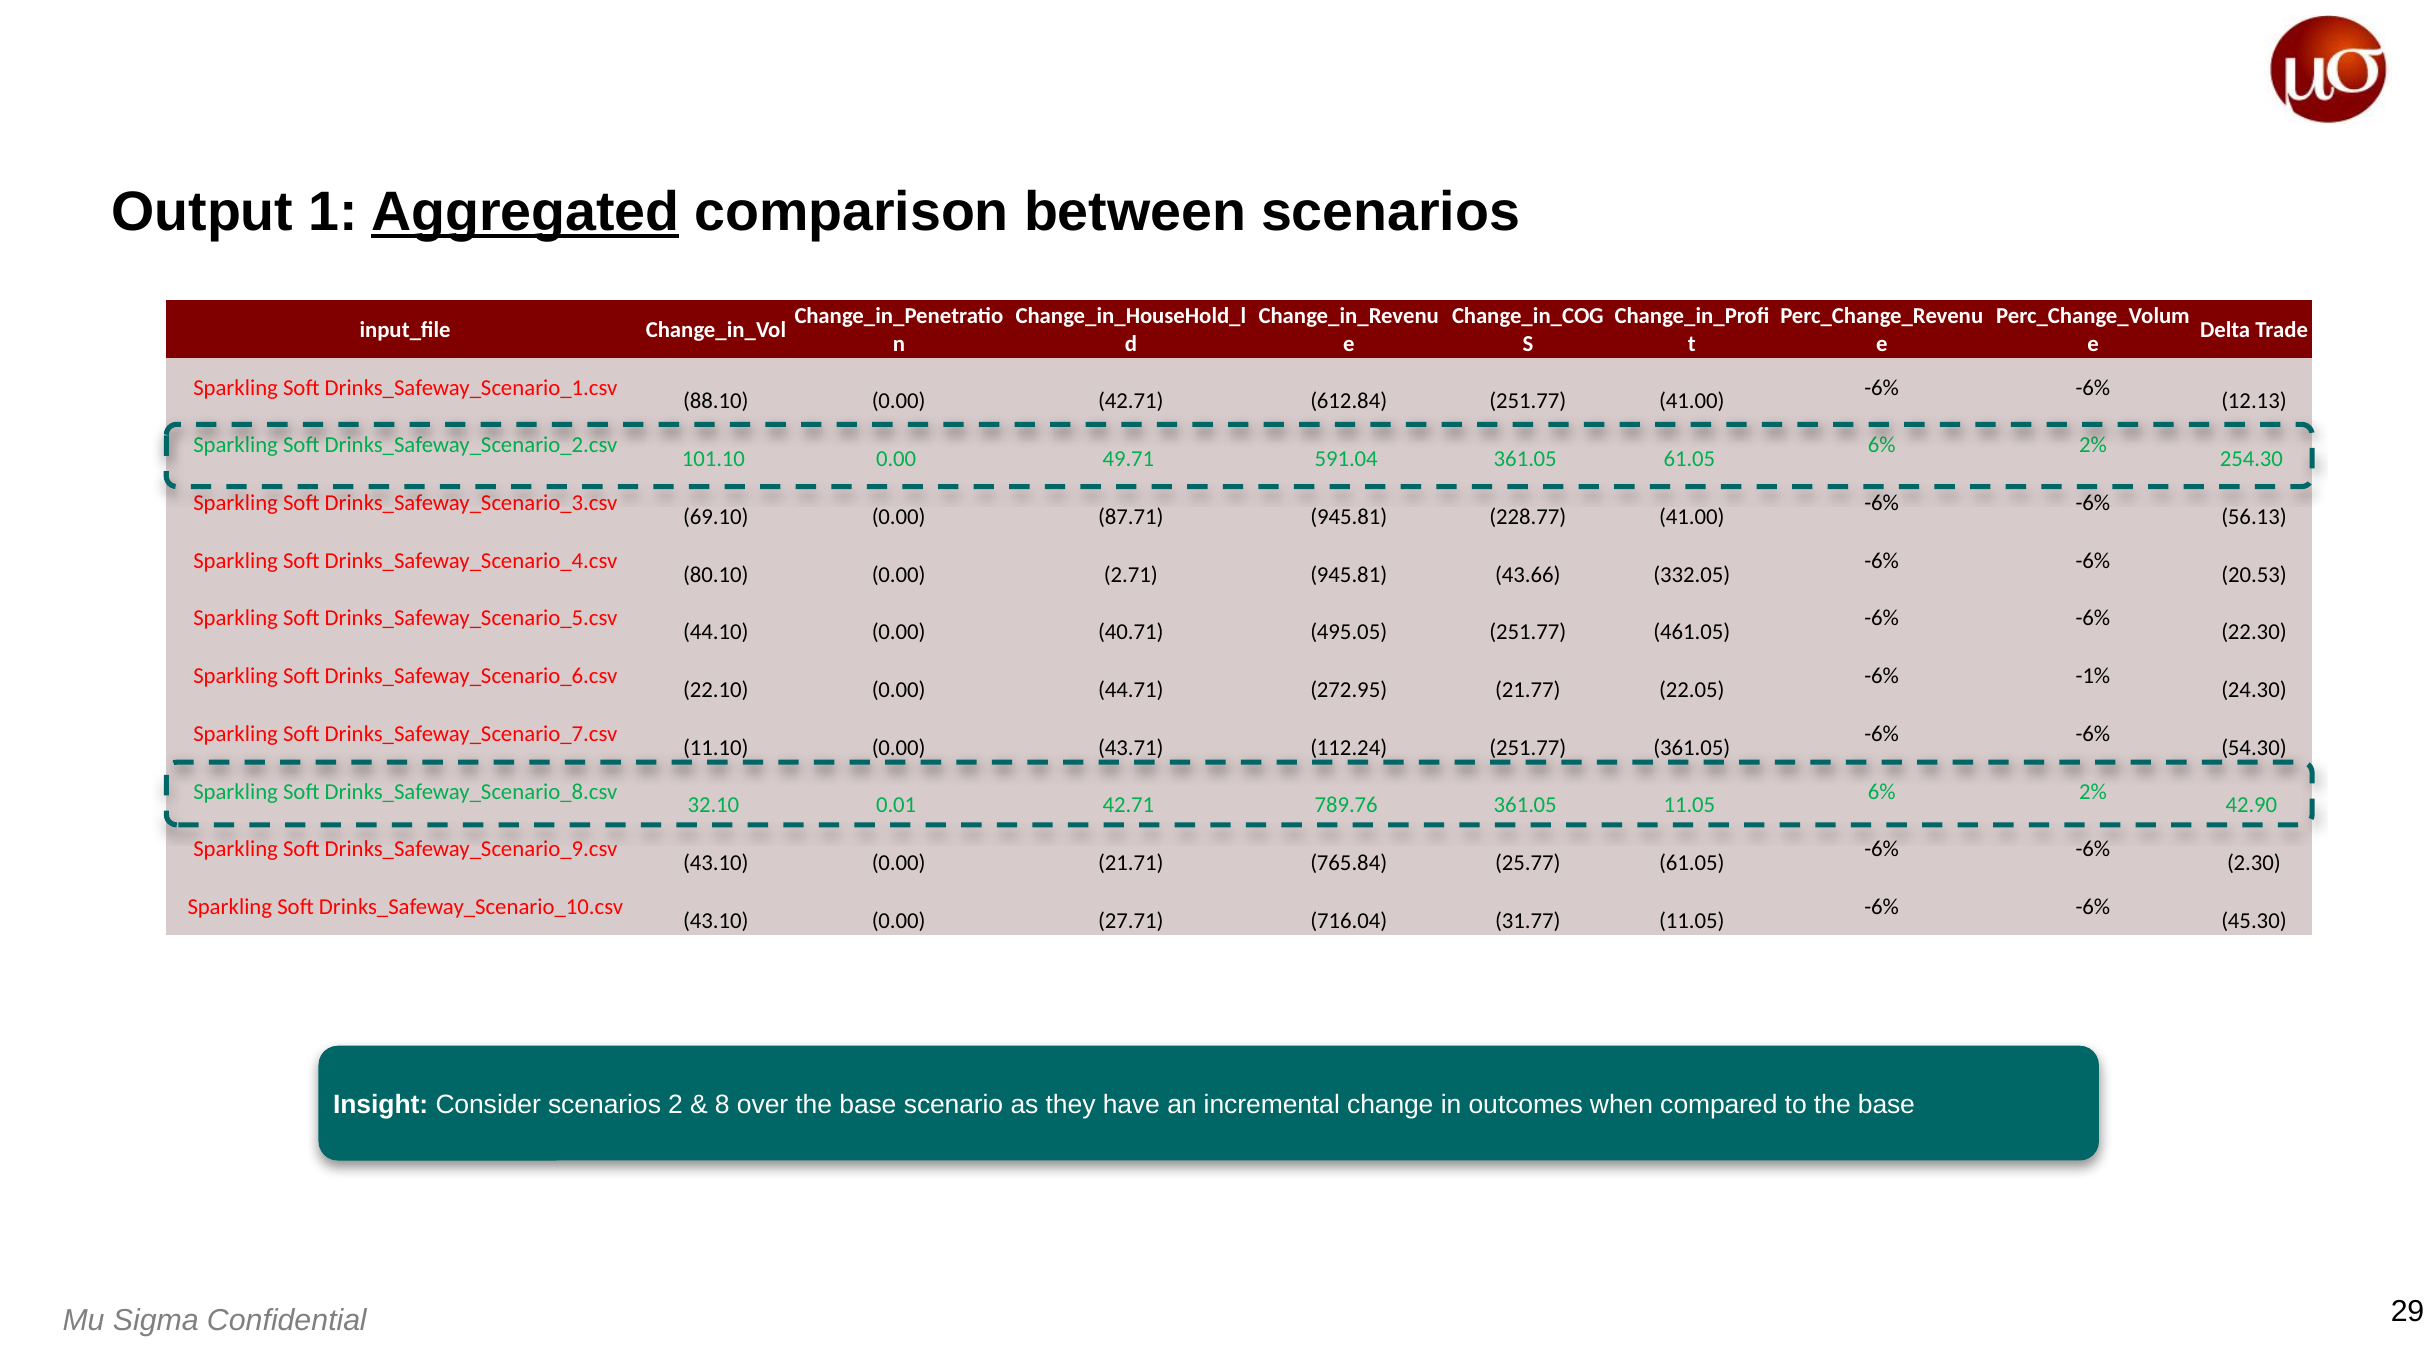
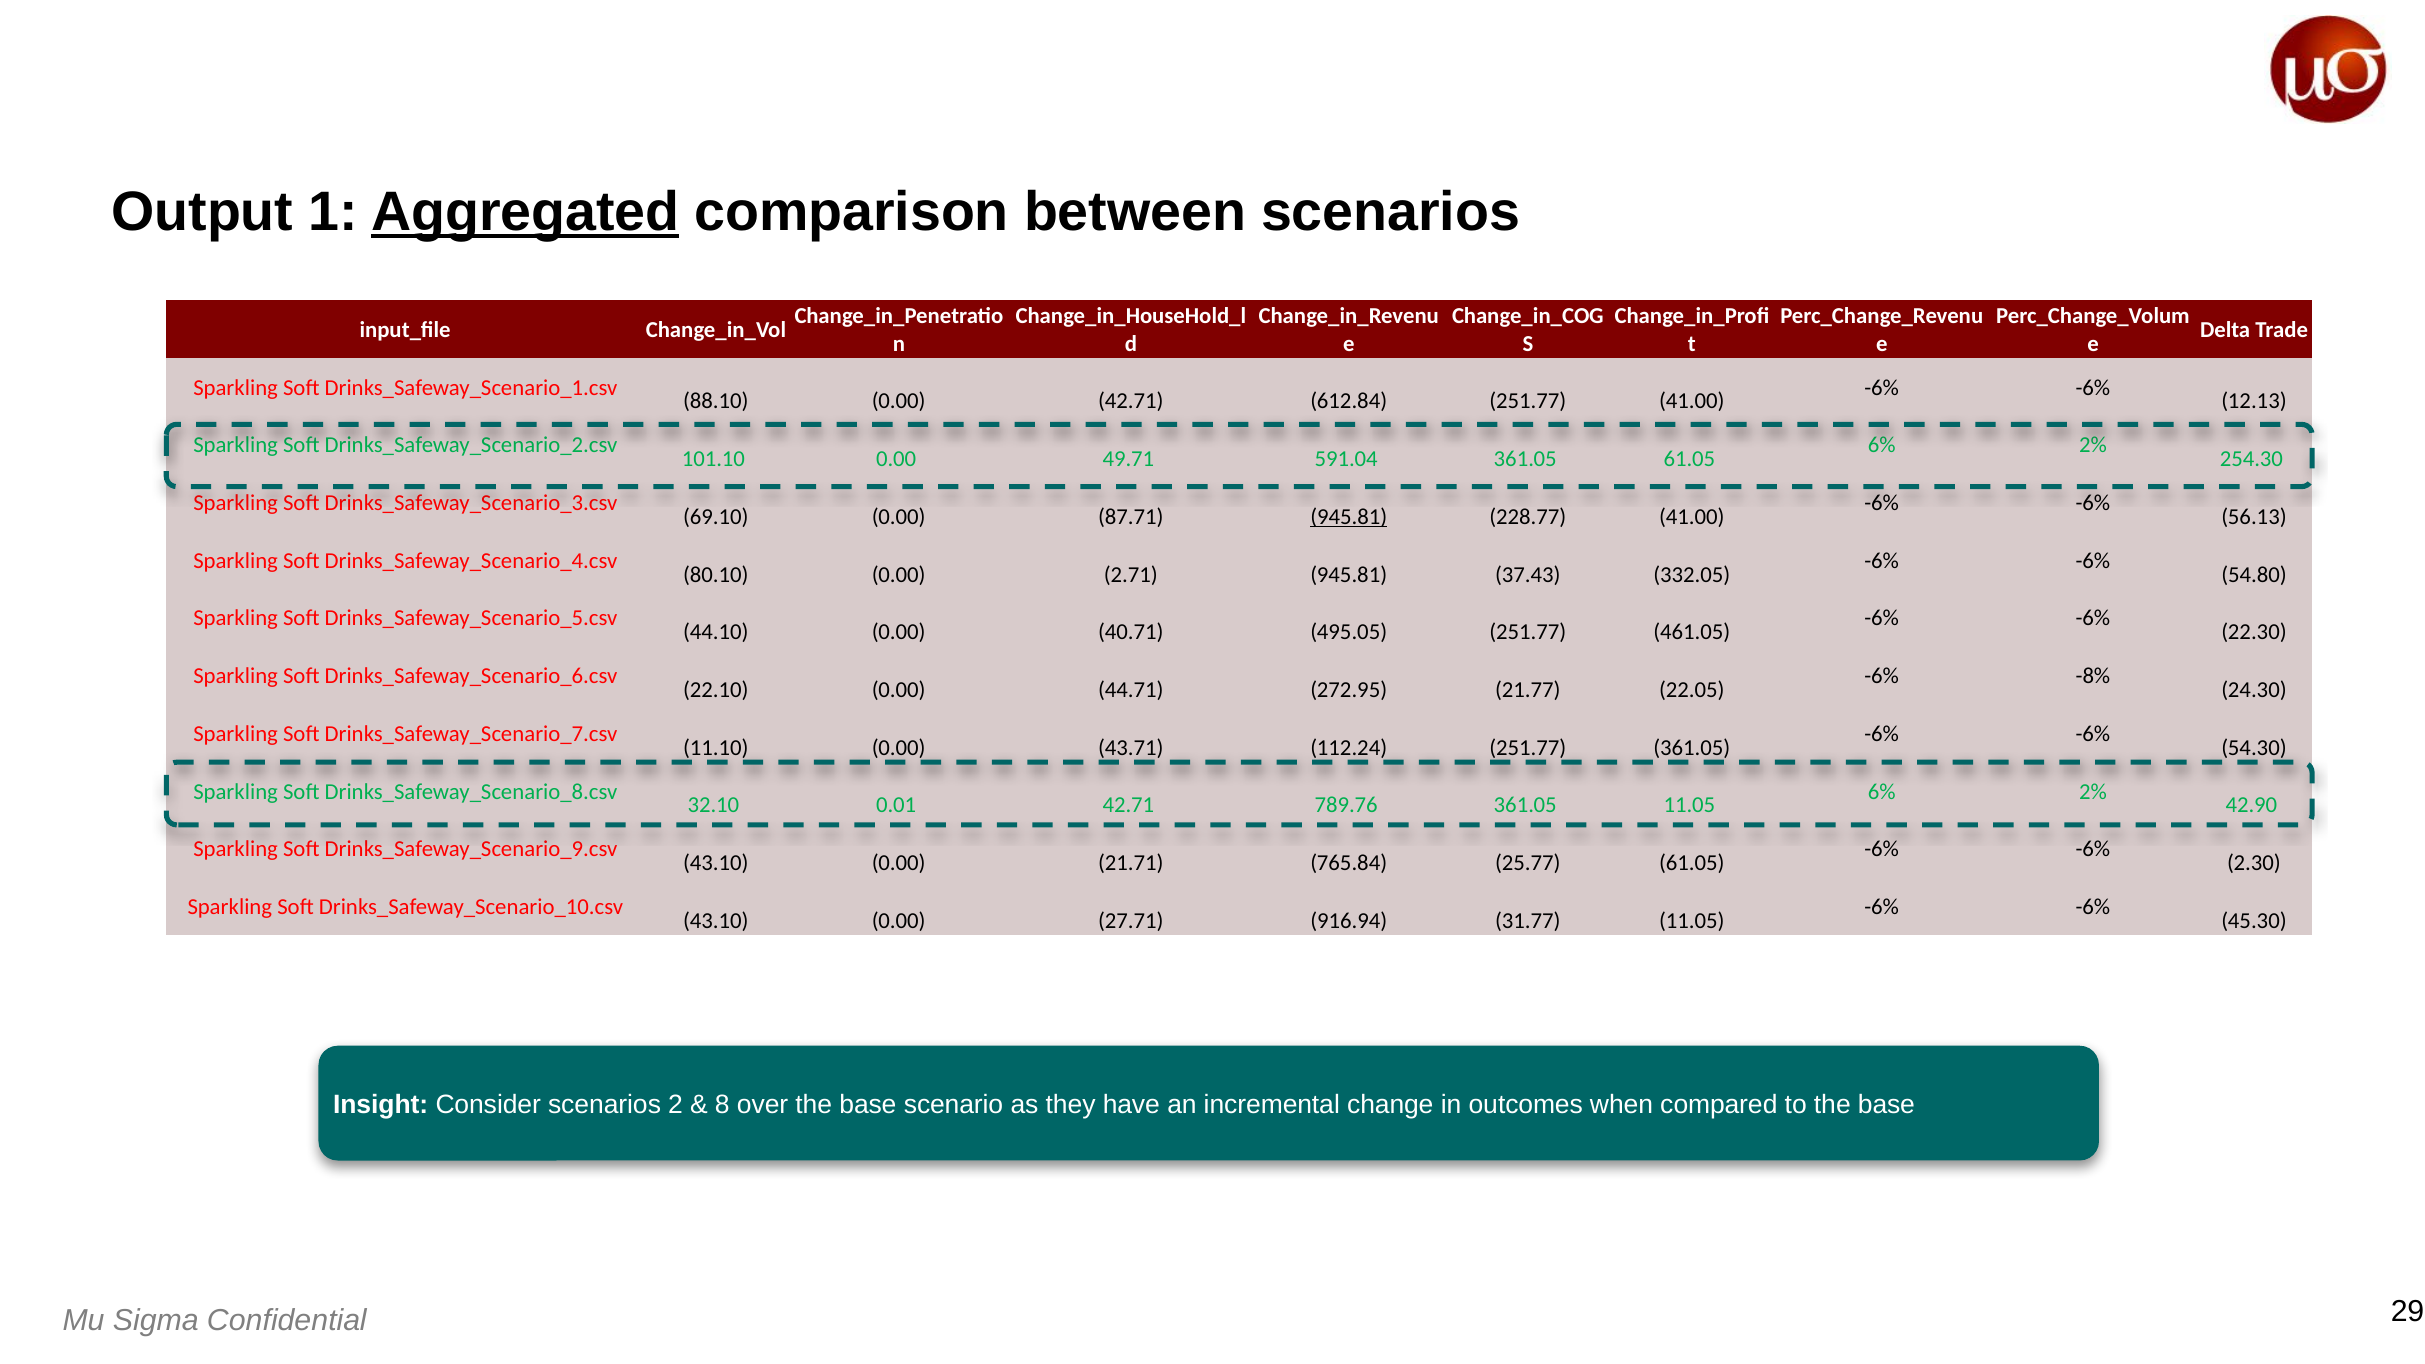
945.81 underline: none -> present (1349, 517)
43.66: 43.66 -> 37.43 (1528, 575)
20.53: 20.53 -> 54.80 (2254, 575)
-1%: -1% -> -8% (2093, 676)
716.04: 716.04 -> 916.94 (1349, 921)
